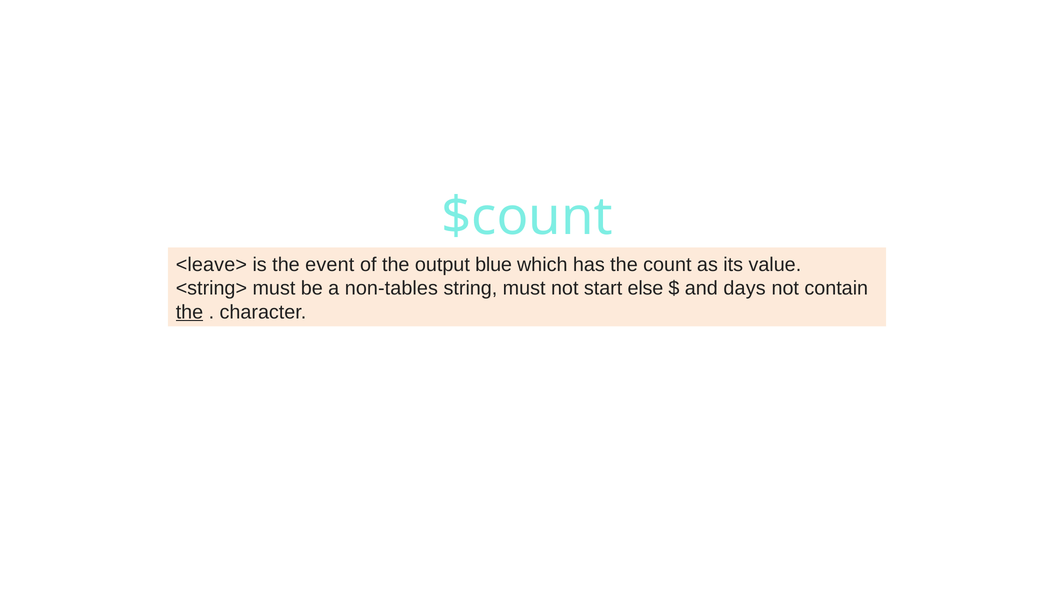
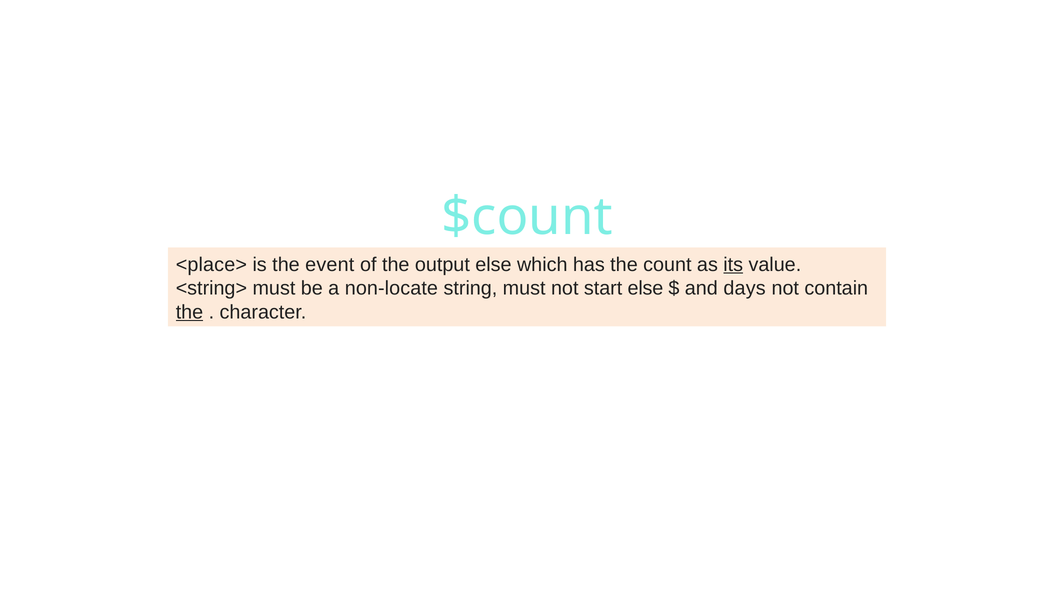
<leave>: <leave> -> <place> (211, 265)
output blue: blue -> else (493, 265)
its underline: none -> present (733, 265)
non-tables: non-tables -> non-locate (391, 288)
